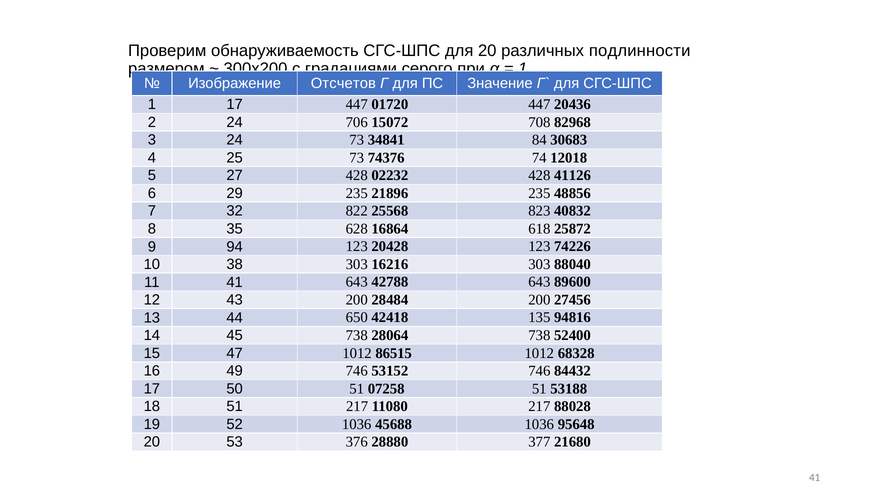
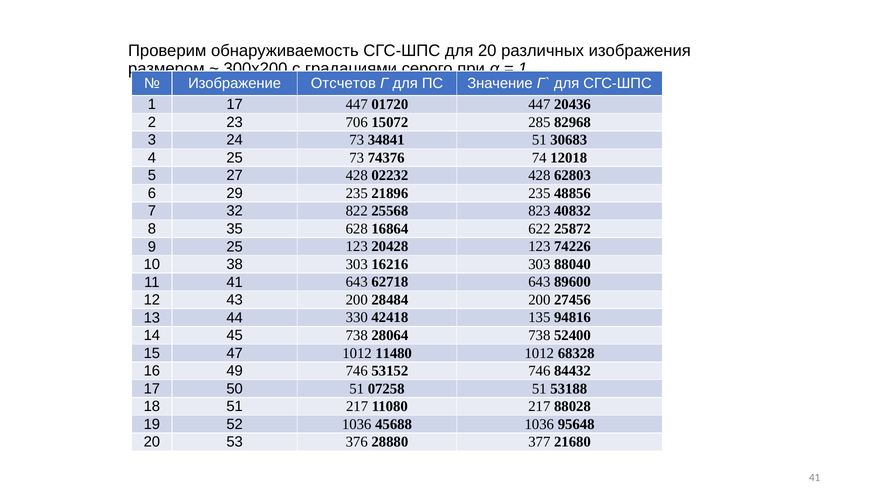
подлинности: подлинности -> изображения (640, 51)
2 24: 24 -> 23 (235, 122)
708: 708 -> 285 (539, 122)
34841 84: 84 -> 51 (539, 140)
41126: 41126 -> 62803 (572, 175)
618: 618 -> 622 (539, 229)
9 94: 94 -> 25 (235, 246)
42788: 42788 -> 62718 (390, 282)
650: 650 -> 330 (357, 317)
86515: 86515 -> 11480 (394, 353)
